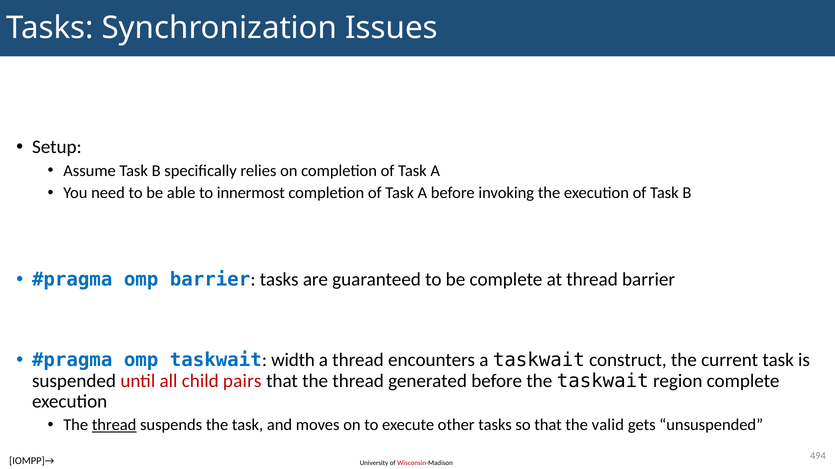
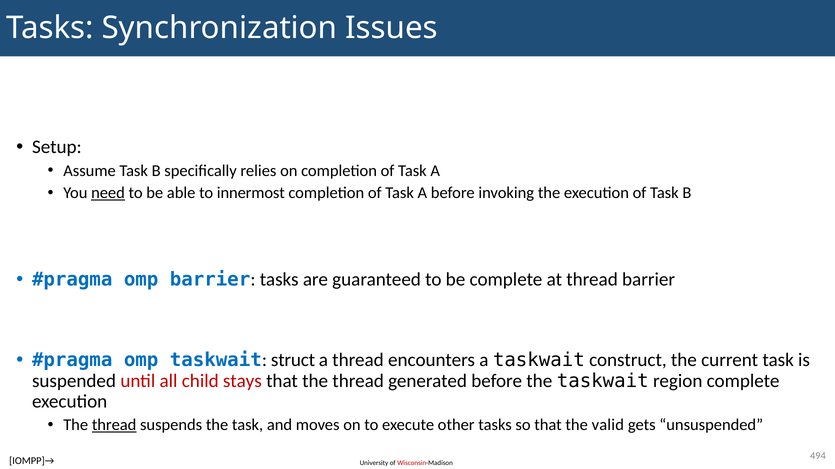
need underline: none -> present (108, 193)
width: width -> struct (293, 361)
pairs: pairs -> stays (242, 381)
